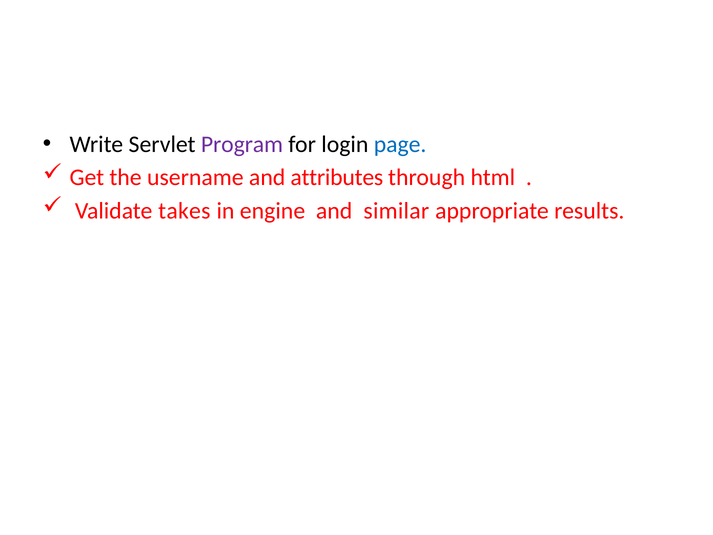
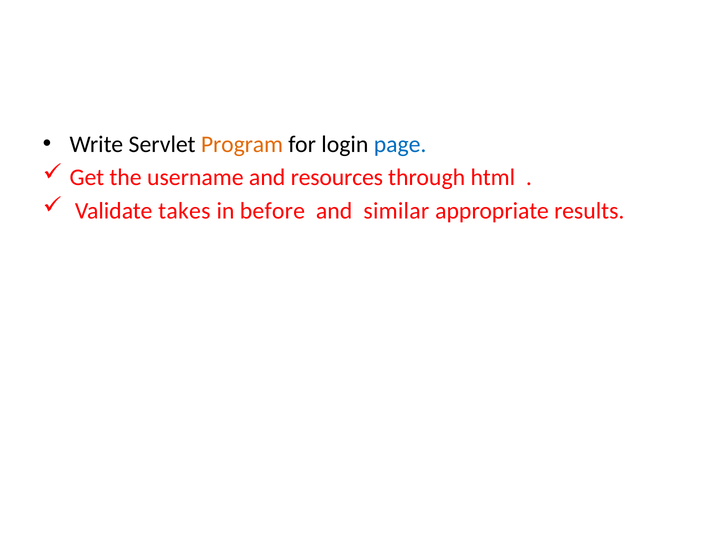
Program colour: purple -> orange (242, 144)
attributes: attributes -> resources (337, 178)
engine: engine -> before (272, 211)
